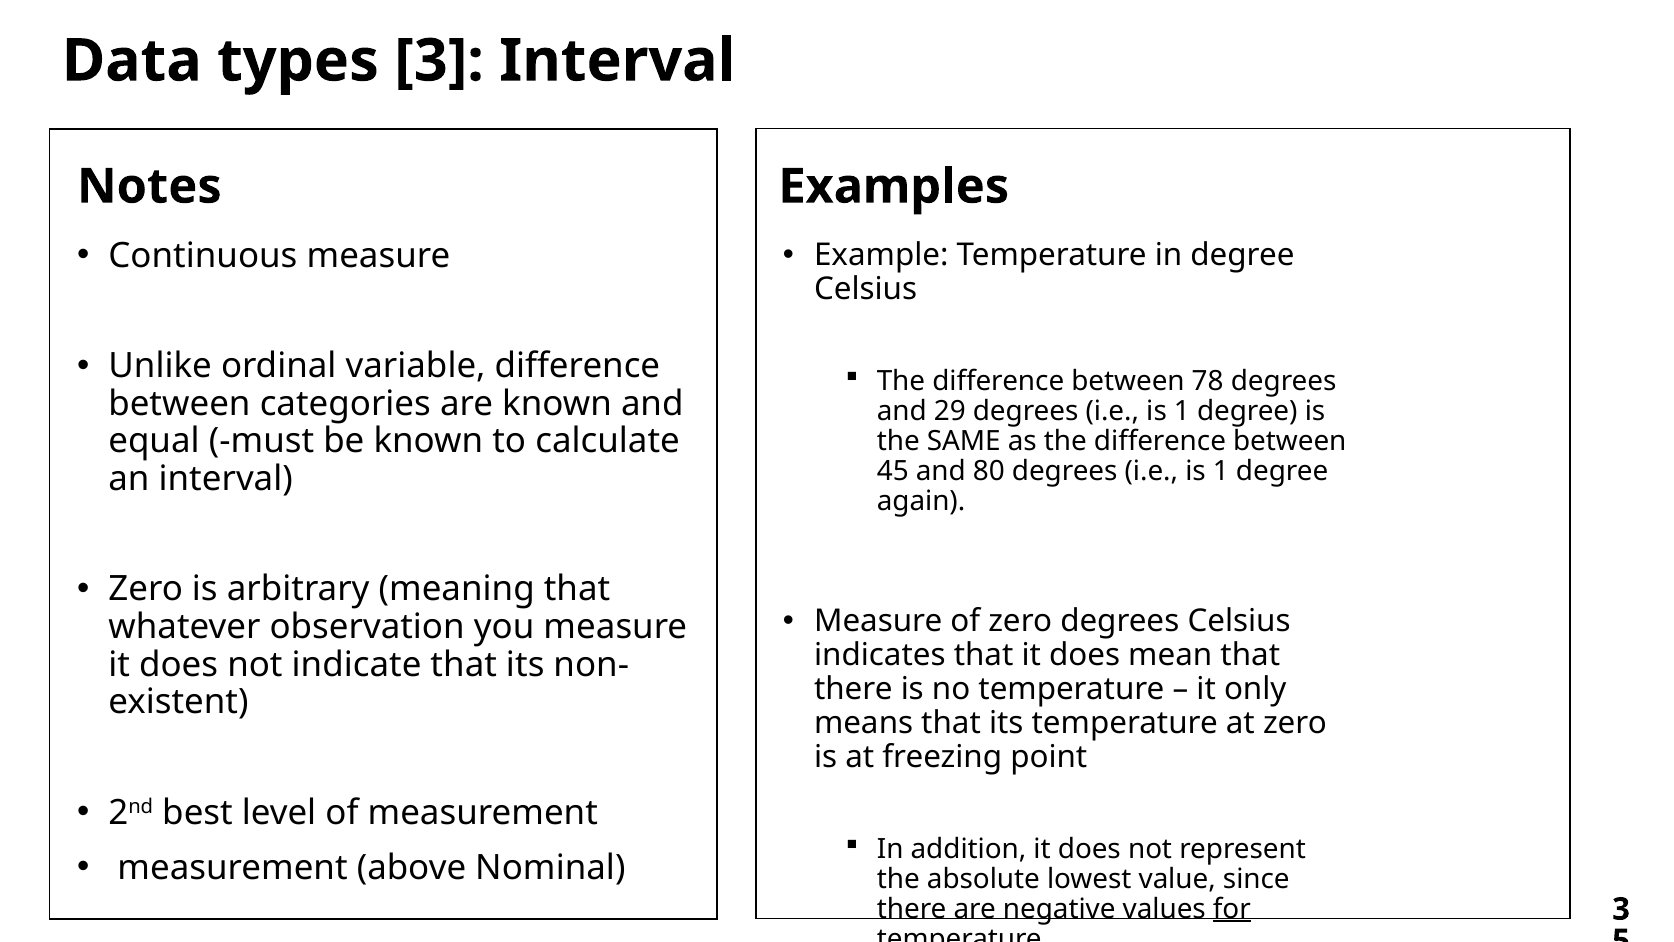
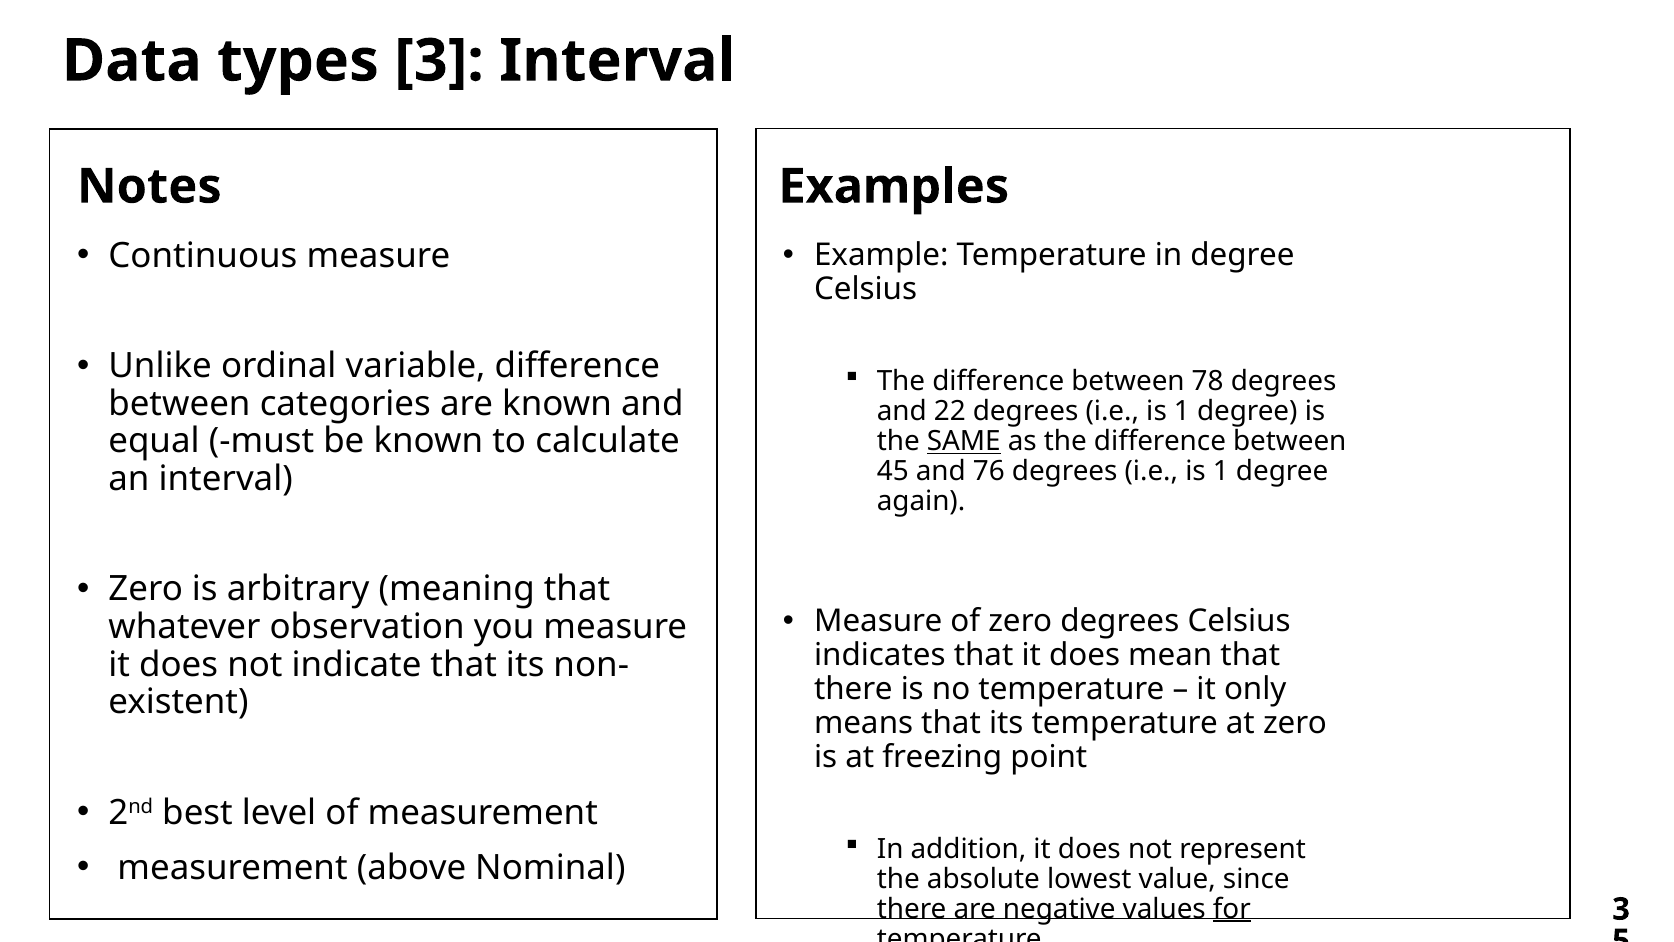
29: 29 -> 22 (950, 411)
SAME underline: none -> present (964, 441)
80: 80 -> 76 (989, 471)
